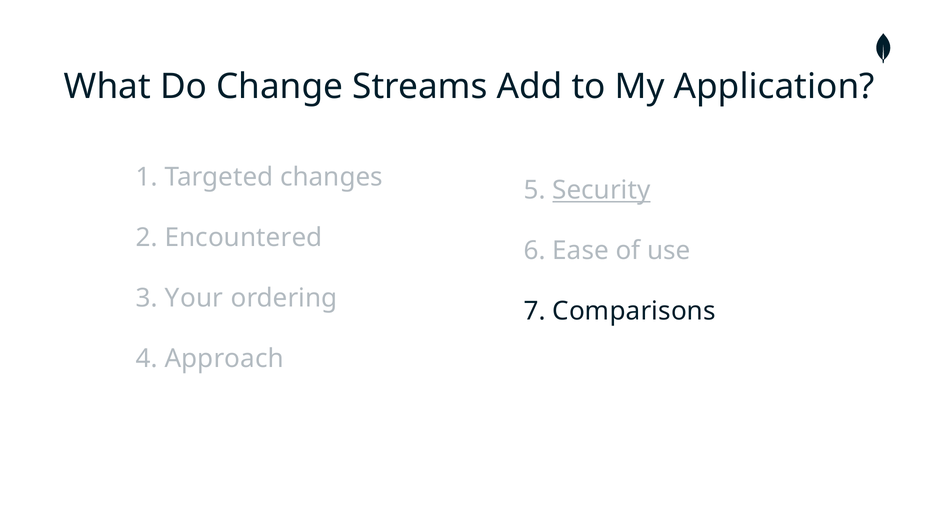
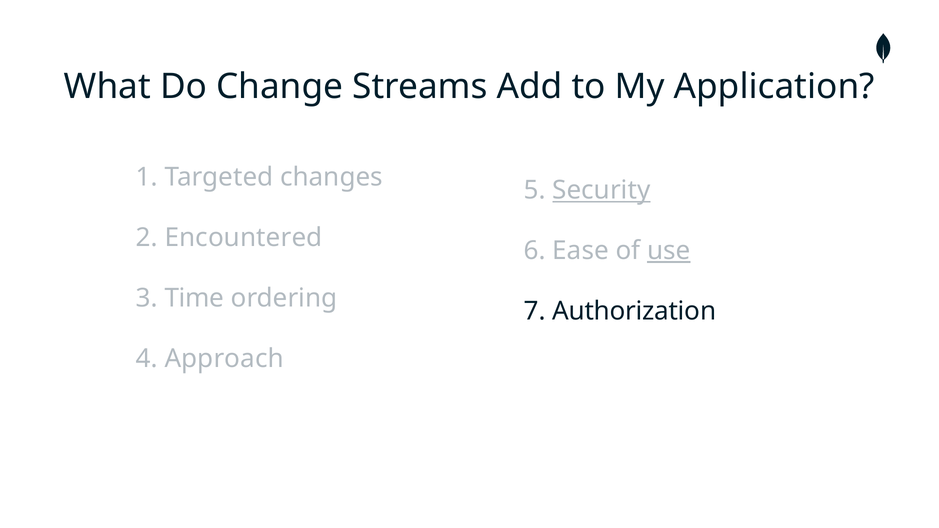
use underline: none -> present (669, 251)
Your: Your -> Time (194, 298)
Comparisons: Comparisons -> Authorization (634, 311)
